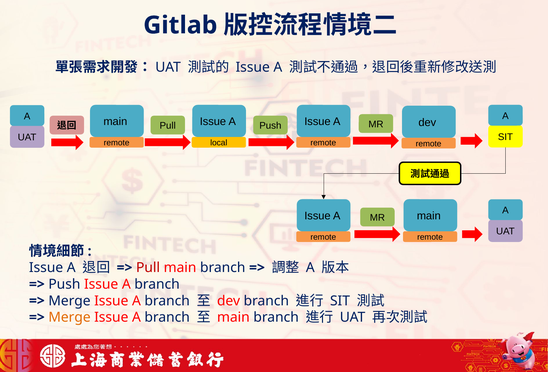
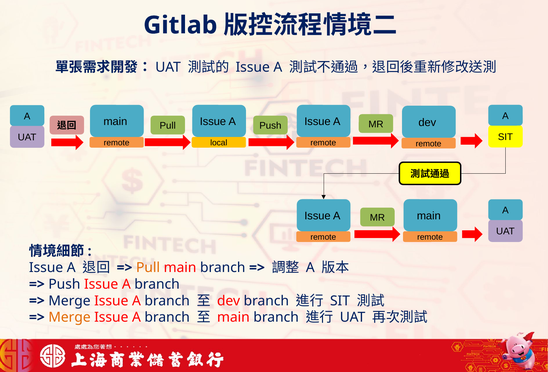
Pull colour: red -> orange (148, 268)
